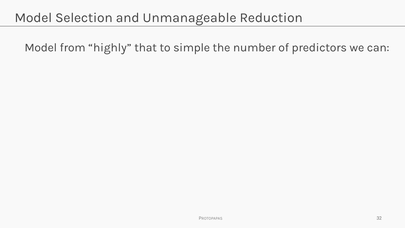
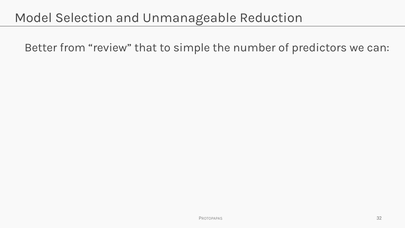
Model: Model -> Better (41, 48)
highly: highly -> review (110, 48)
